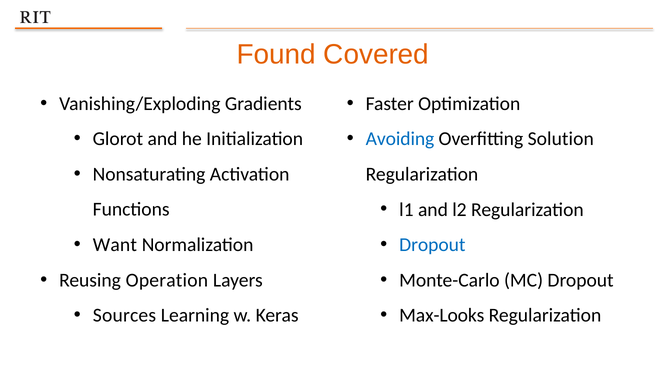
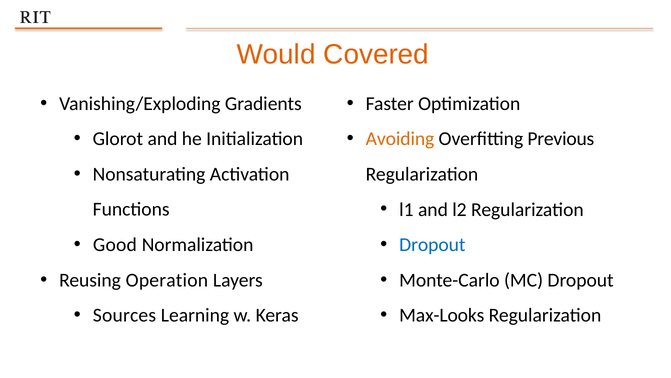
Found: Found -> Would (276, 54)
Avoiding colour: blue -> orange (400, 139)
Solution: Solution -> Previous (561, 139)
Want: Want -> Good (115, 244)
